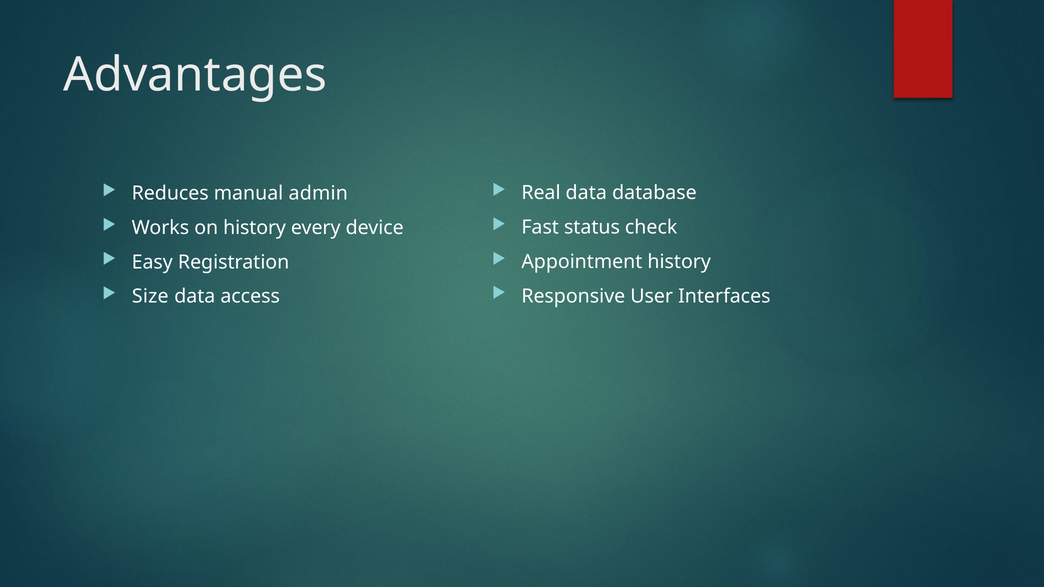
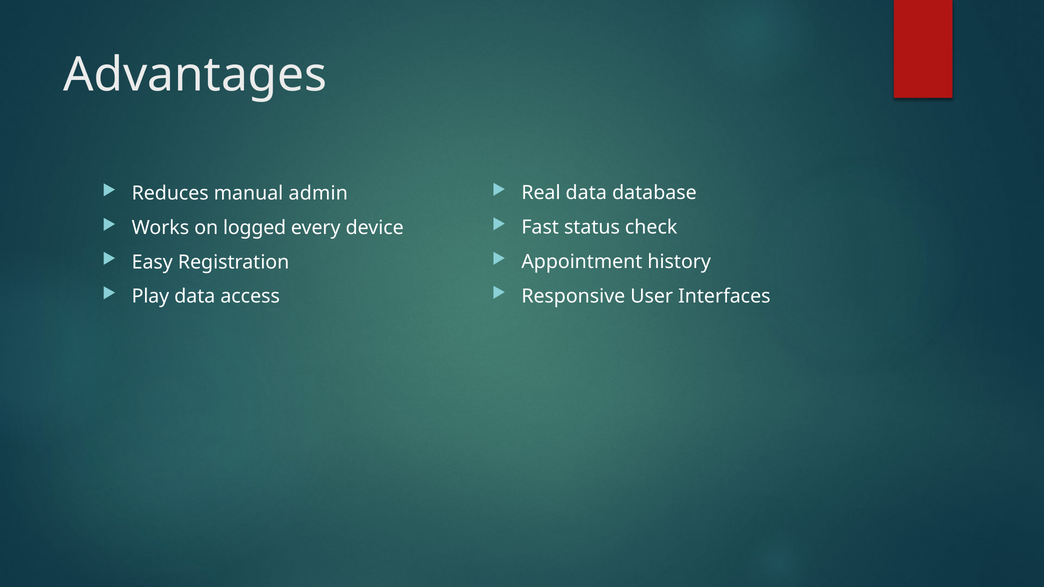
on history: history -> logged (255, 228)
Size: Size -> Play (150, 297)
